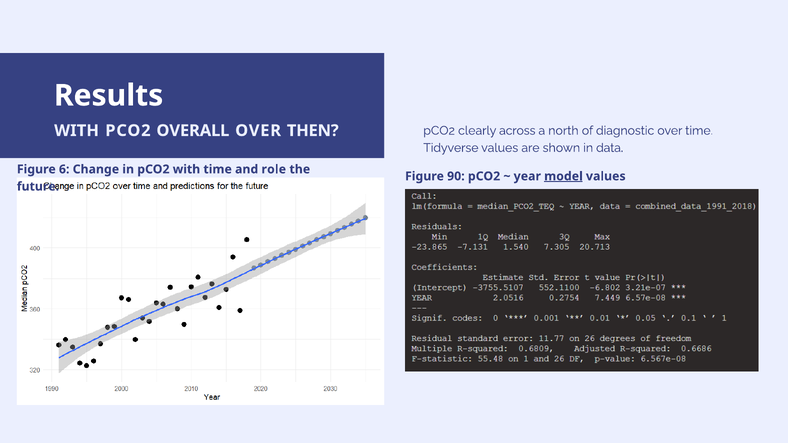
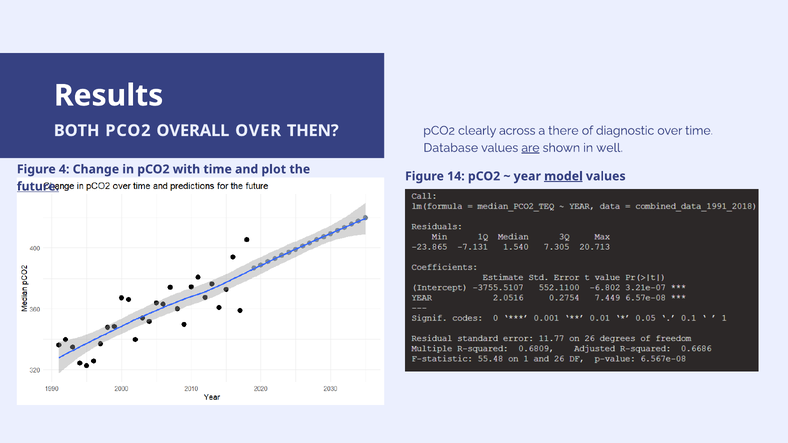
WITH: WITH -> BOTH (77, 131)
north: north -> there (563, 131)
Tidyverse: Tidyverse -> Database (451, 148)
are underline: none -> present (530, 148)
data: data -> well (610, 148)
6: 6 -> 4 (64, 169)
role: role -> plot (274, 169)
90: 90 -> 14 (456, 176)
future underline: none -> present (38, 187)
